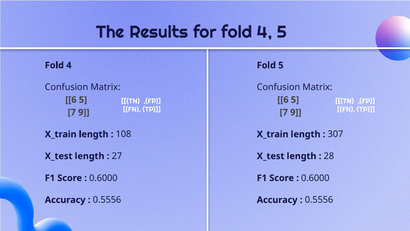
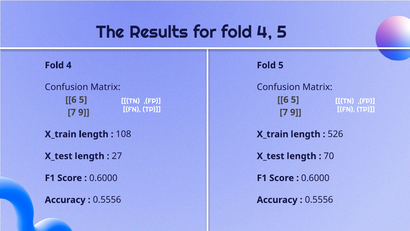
307: 307 -> 526 (335, 134)
28: 28 -> 70 (329, 156)
